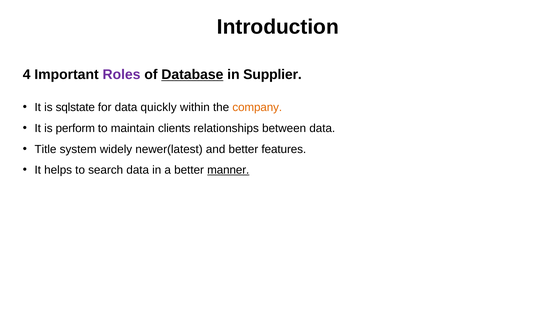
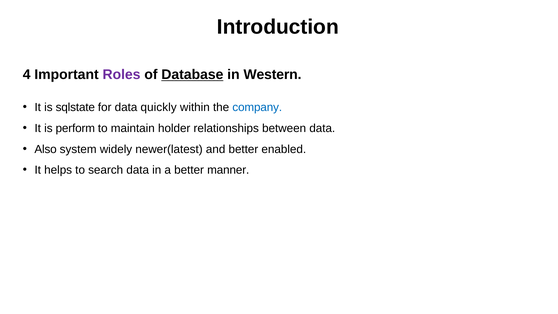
Supplier: Supplier -> Western (272, 75)
company colour: orange -> blue (257, 107)
clients: clients -> holder (174, 128)
Title: Title -> Also (46, 149)
features: features -> enabled (284, 149)
manner underline: present -> none (228, 170)
